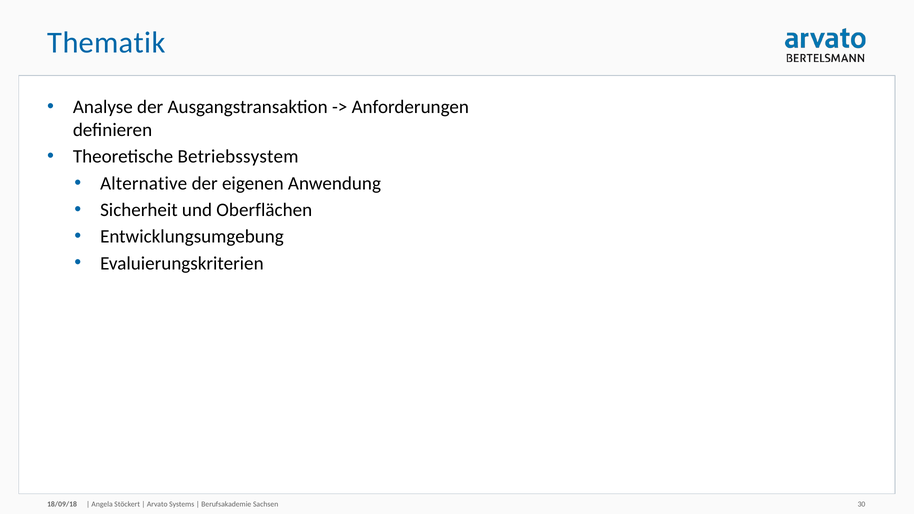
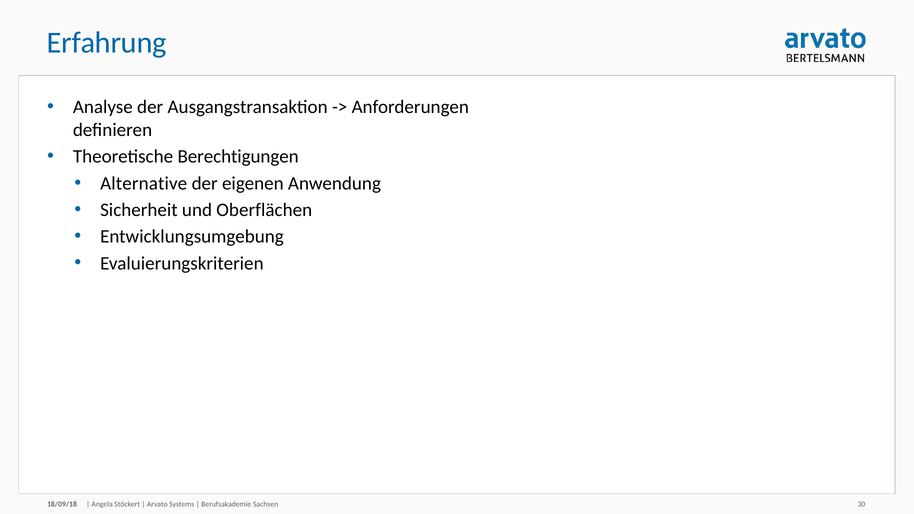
Thematik: Thematik -> Erfahrung (107, 43)
Betriebssystem: Betriebssystem -> Berechtigungen (238, 157)
